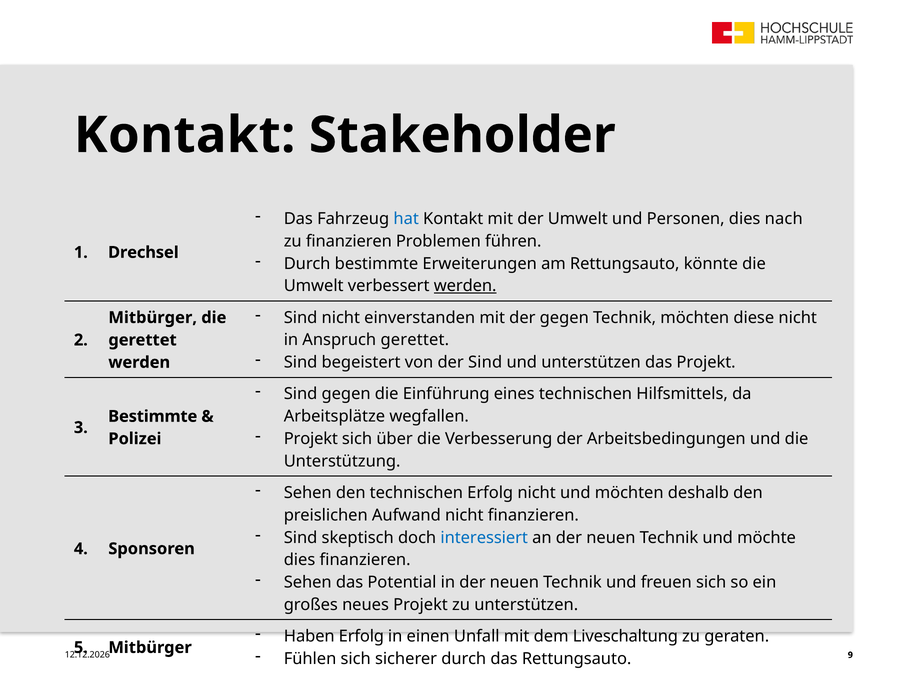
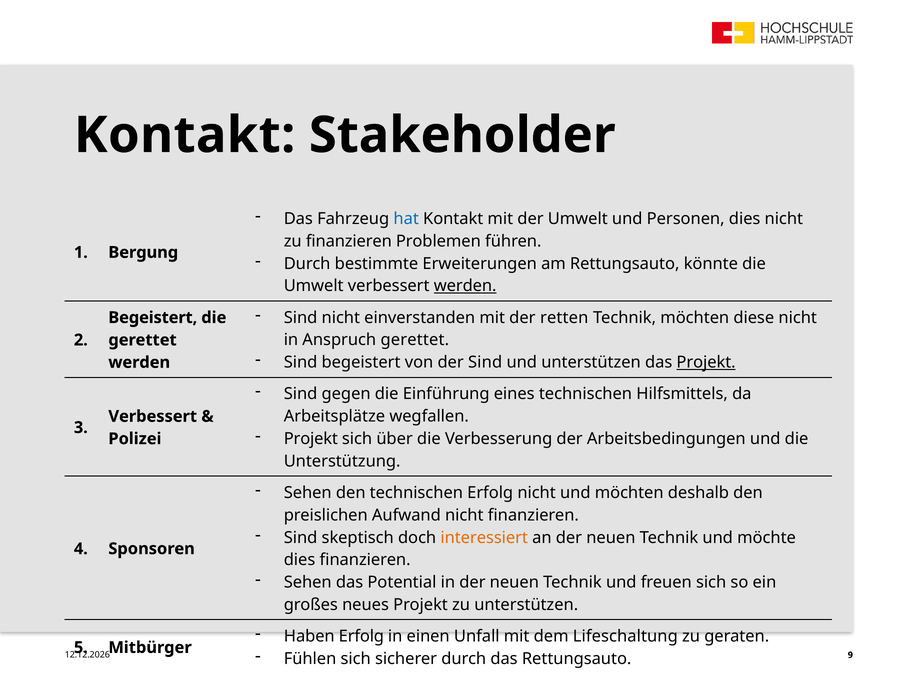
dies nach: nach -> nicht (784, 219)
Drechsel: Drechsel -> Bergung (143, 252)
der gegen: gegen -> retten (564, 317)
Mitbürger: Mitbürger -> Begeistert (153, 317)
Projekt underline: none -> present (706, 362)
Bestimmte: Bestimmte -> Verbessert (153, 416)
interessiert colour: blue -> orange (484, 537)
Liveschaltung: Liveschaltung -> Lifeschaltung (625, 636)
